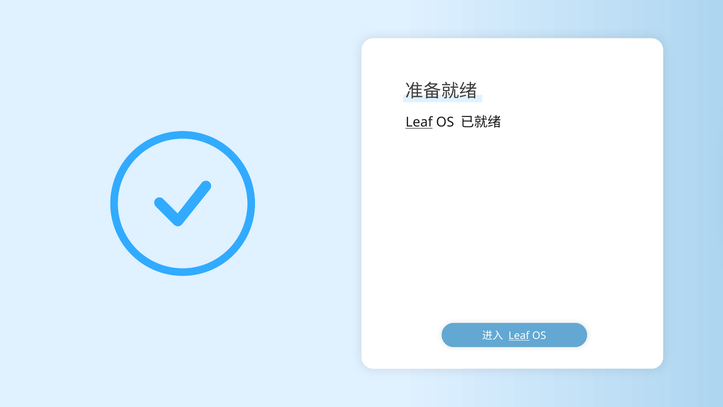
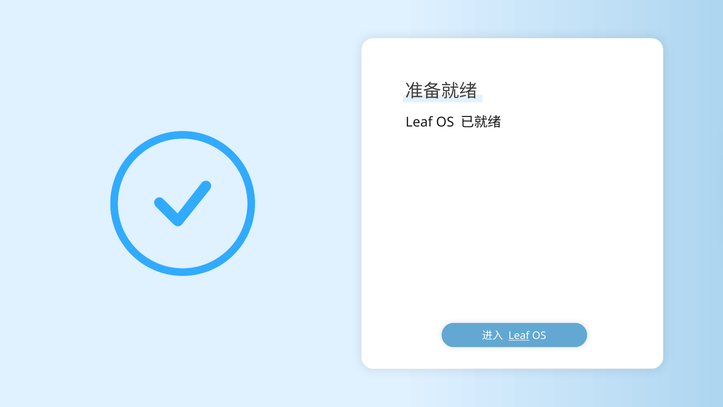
Leaf underline: present -> none (419, 122)
